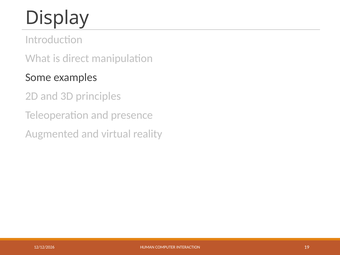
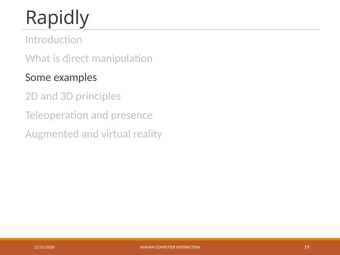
Display: Display -> Rapidly (57, 18)
